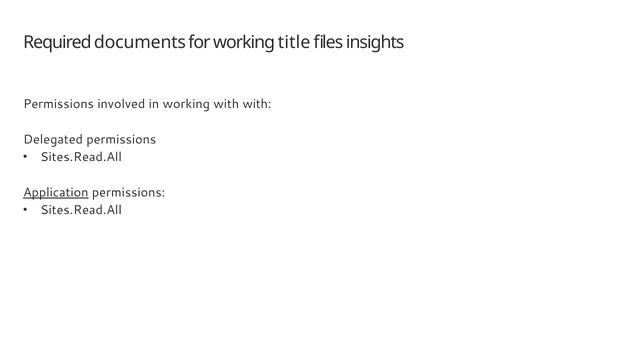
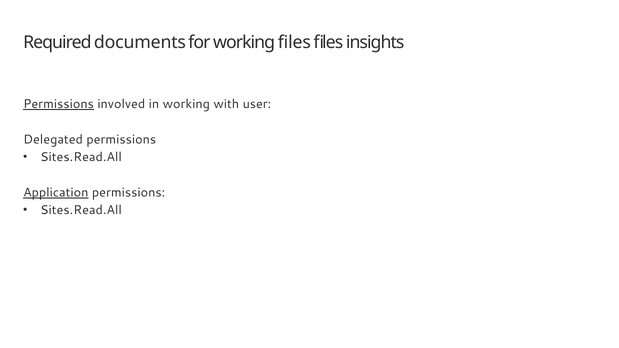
working title: title -> files (294, 42)
Permissions underline: none -> present (59, 104)
with with: with -> user (257, 104)
